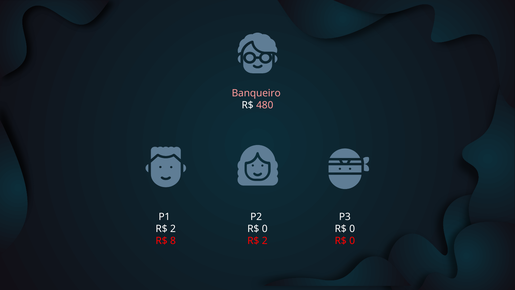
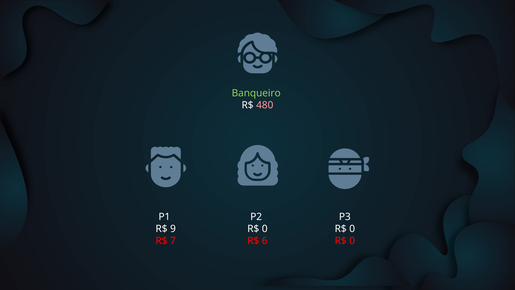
Banqueiro colour: pink -> light green (256, 93)
2: 2 -> 9 (173, 229)
8: 8 -> 7 (173, 241)
2: 2 -> 6 (265, 241)
